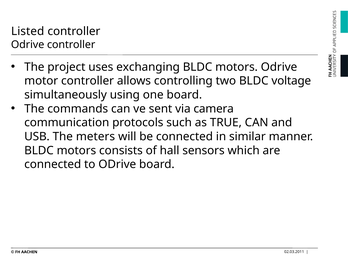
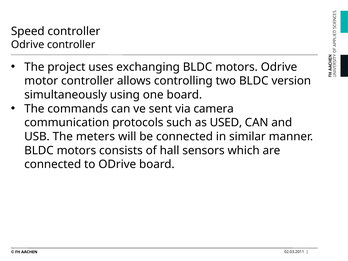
Listed: Listed -> Speed (28, 31)
voltage: voltage -> version (291, 81)
TRUE: TRUE -> USED (226, 123)
